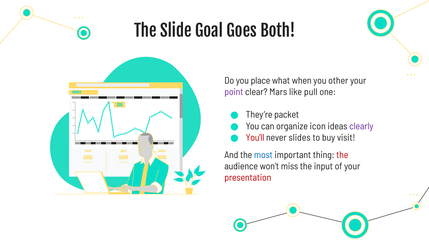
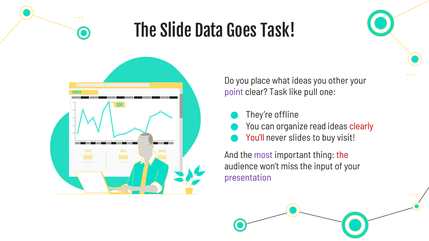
Goal: Goal -> Data (209, 31)
Goes Both: Both -> Task (278, 31)
what when: when -> ideas (302, 81)
clear Mars: Mars -> Task (278, 92)
packet: packet -> offline (287, 115)
icon: icon -> read (318, 126)
clearly colour: purple -> red (361, 126)
most colour: blue -> purple (263, 155)
presentation colour: red -> purple (248, 178)
